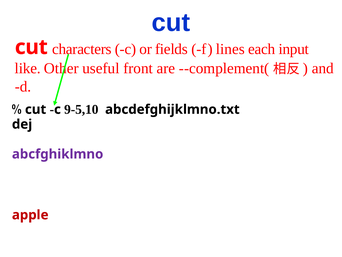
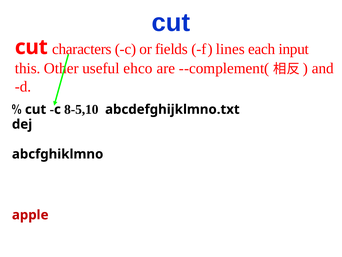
like: like -> this (28, 68)
front: front -> ehco (138, 68)
9-5,10: 9-5,10 -> 8-5,10 (81, 109)
abcfghiklmno colour: purple -> black (58, 154)
